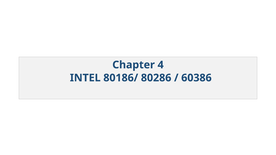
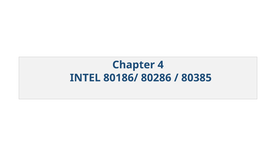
60386: 60386 -> 80385 (196, 78)
